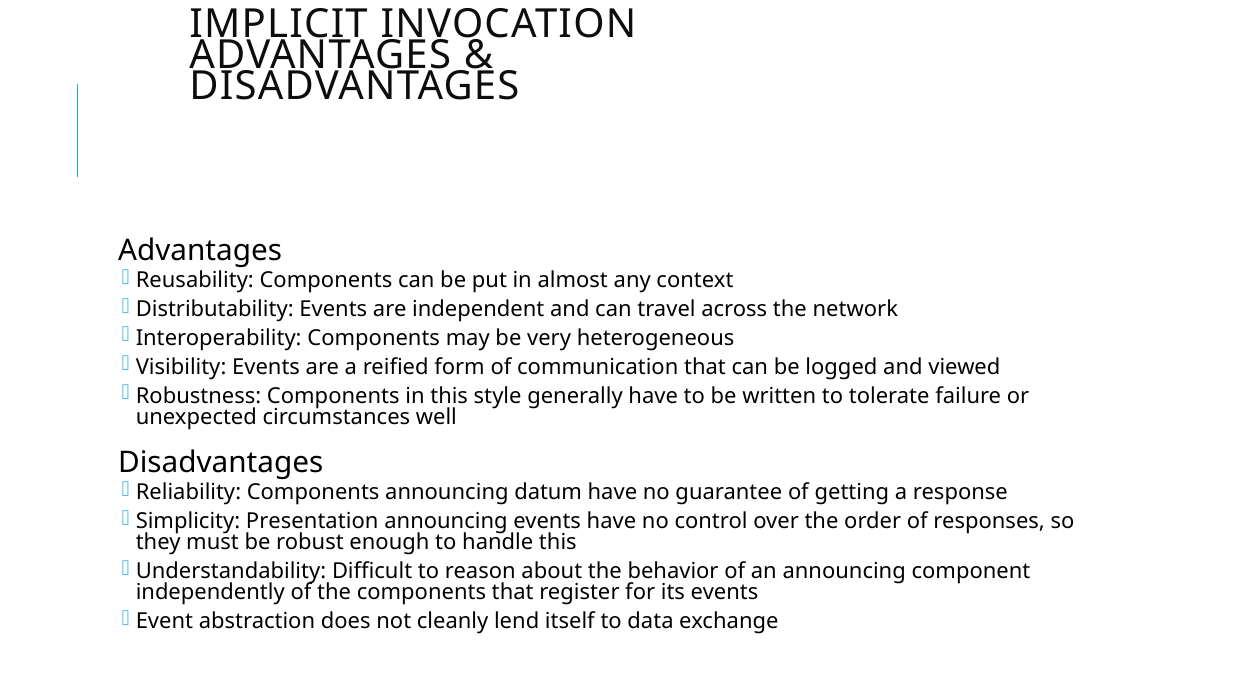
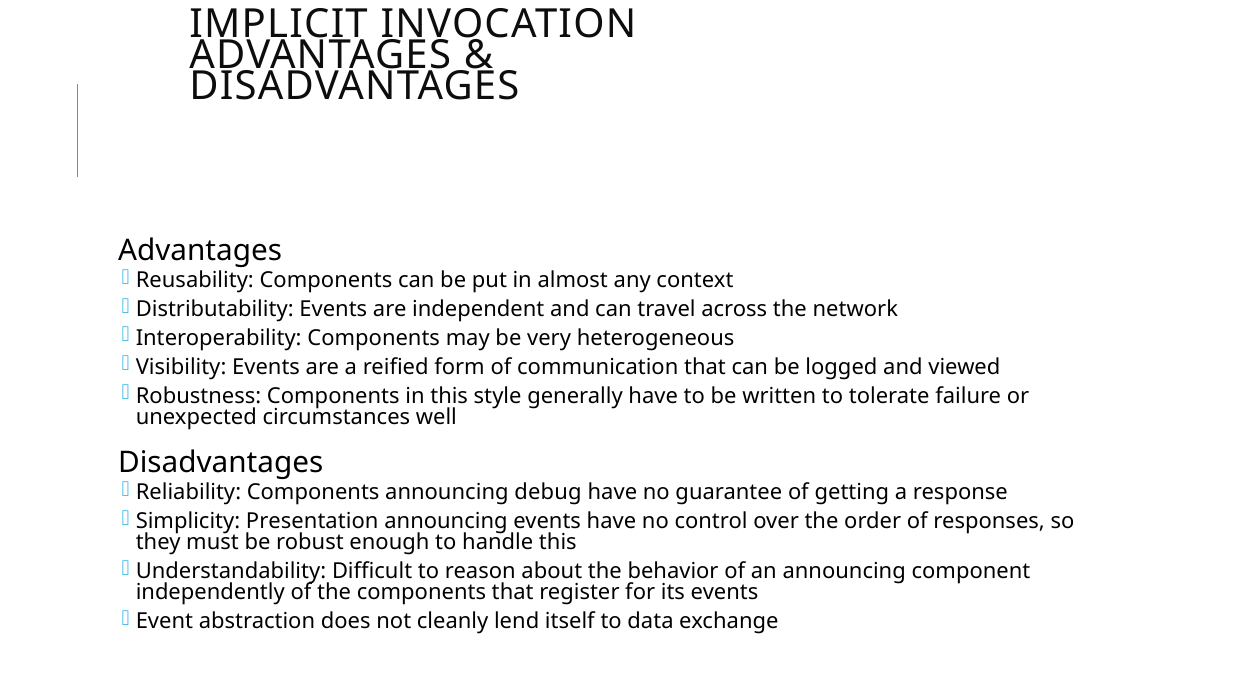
datum: datum -> debug (548, 492)
